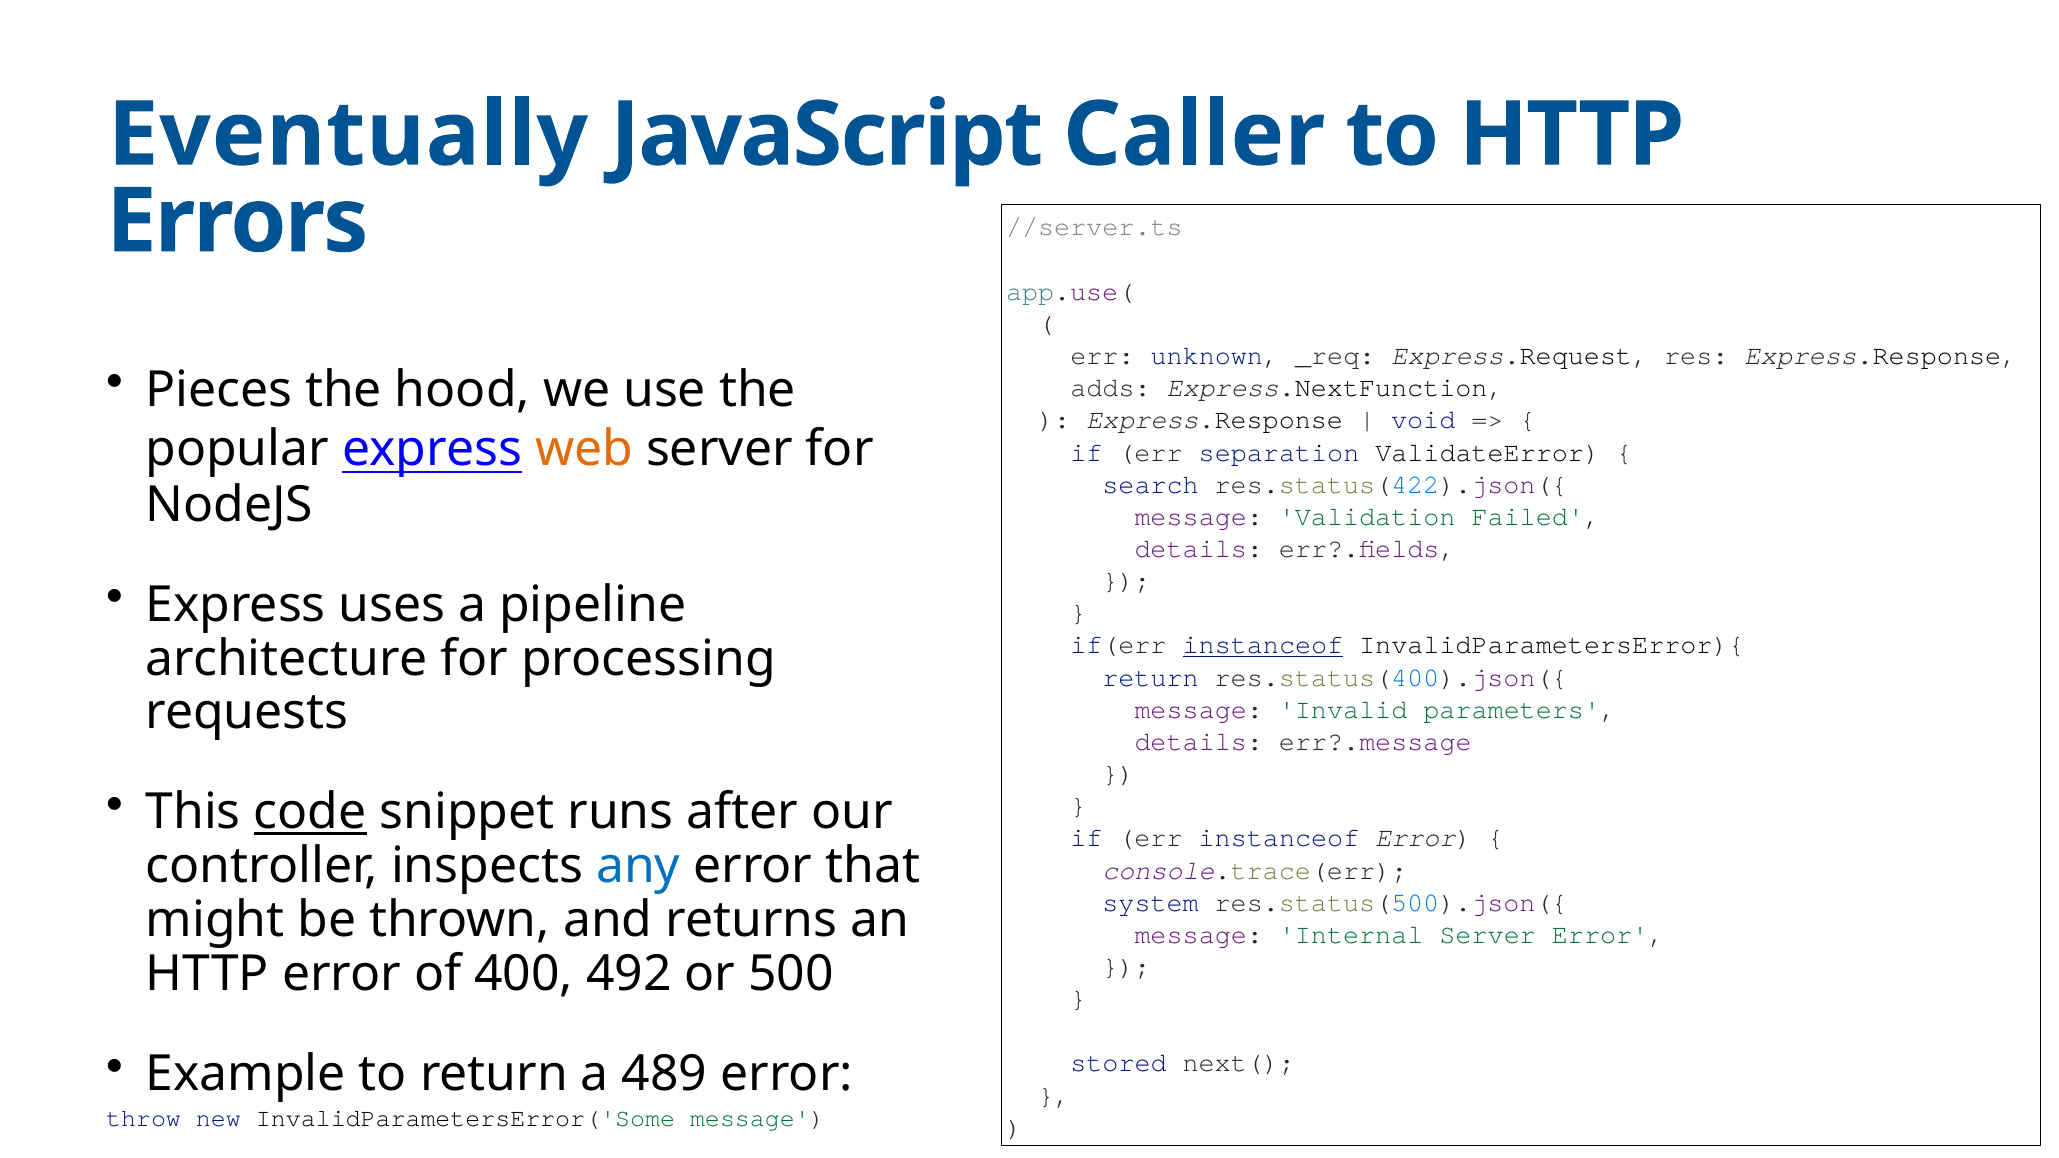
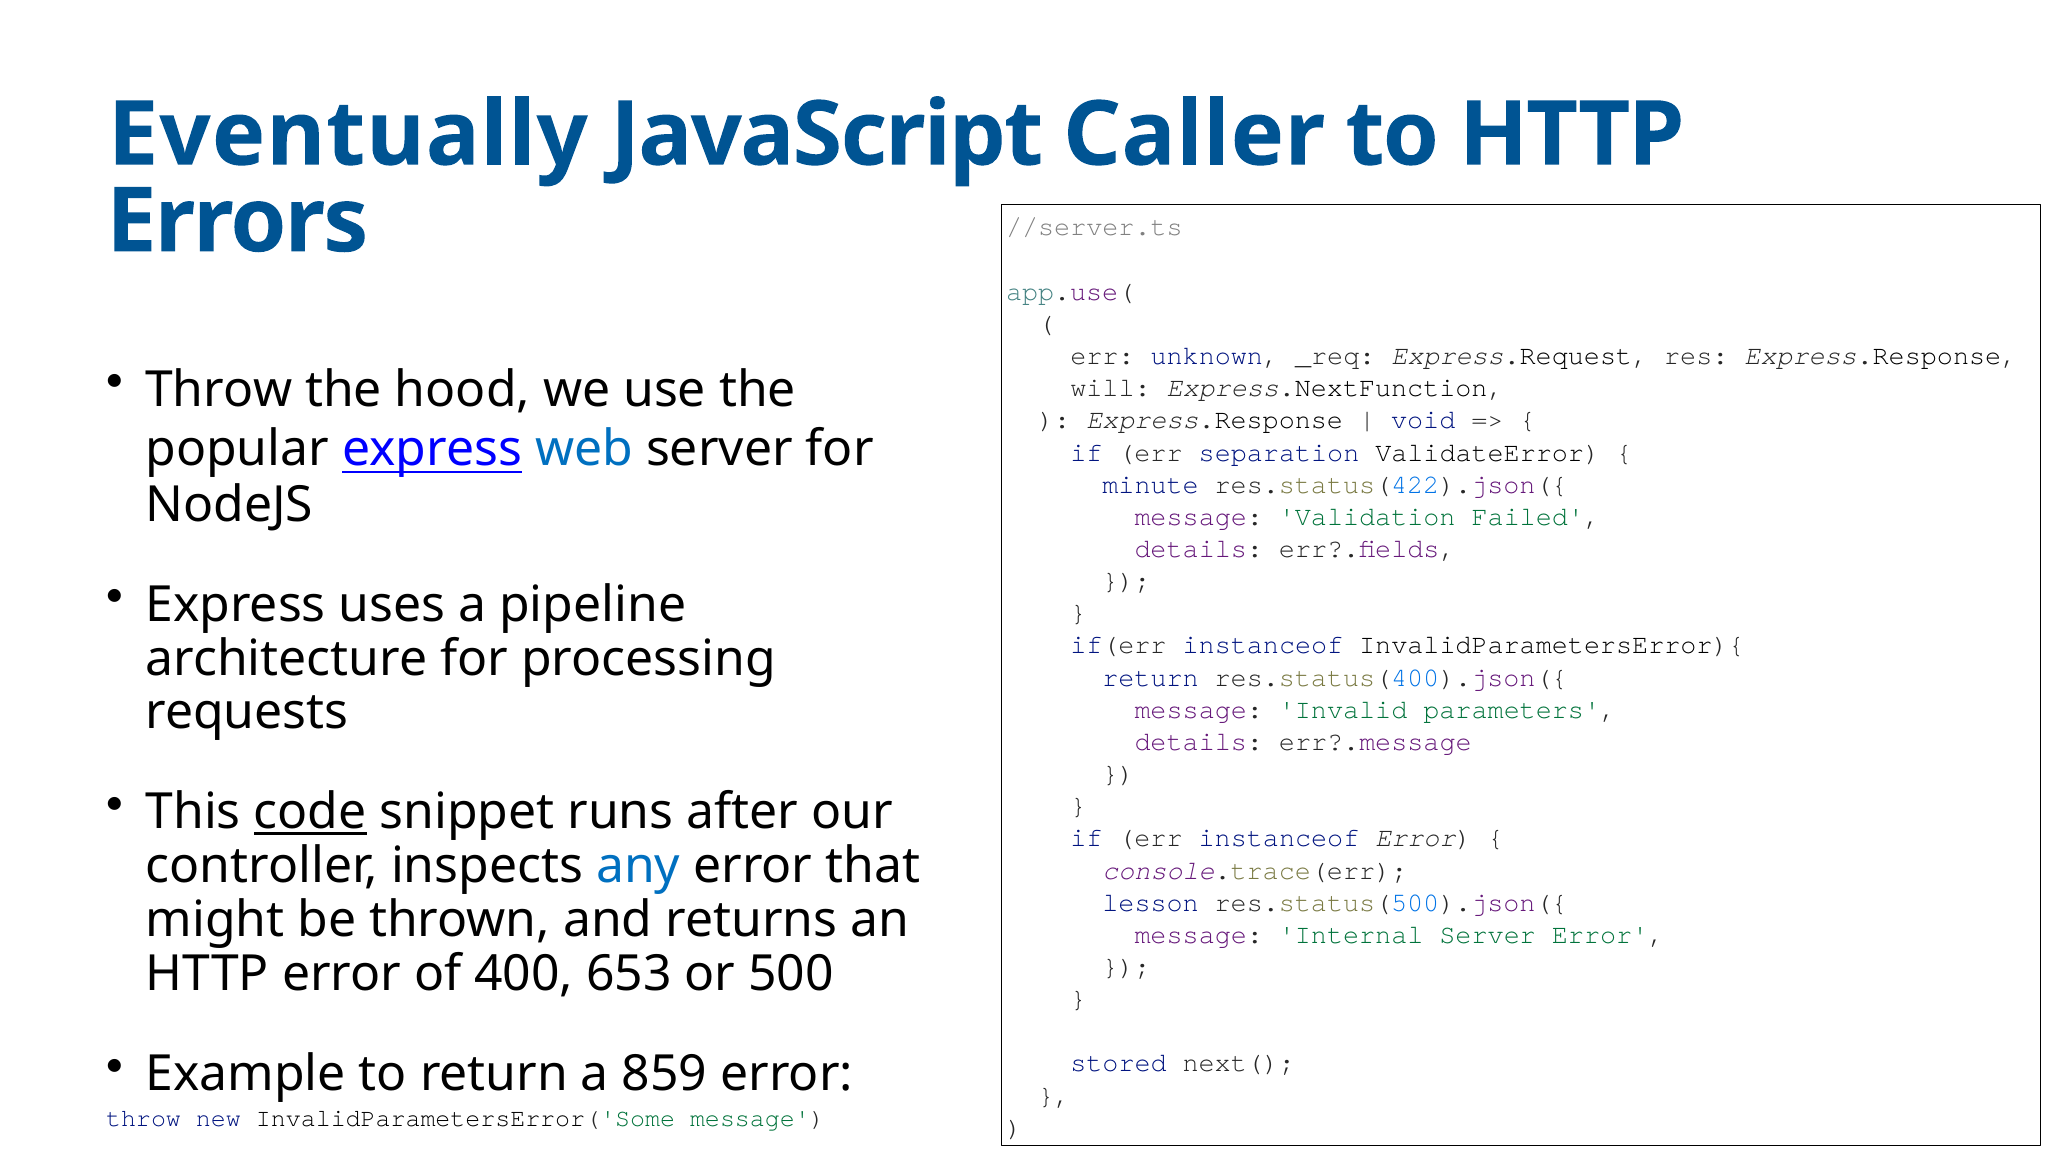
Pieces: Pieces -> Throw (219, 390)
adds: adds -> will (1110, 388)
web colour: orange -> blue (584, 449)
search: search -> minute (1151, 484)
instanceof underline: present -> none (1263, 645)
system: system -> lesson (1151, 903)
492: 492 -> 653 (629, 974)
489: 489 -> 859 (665, 1074)
